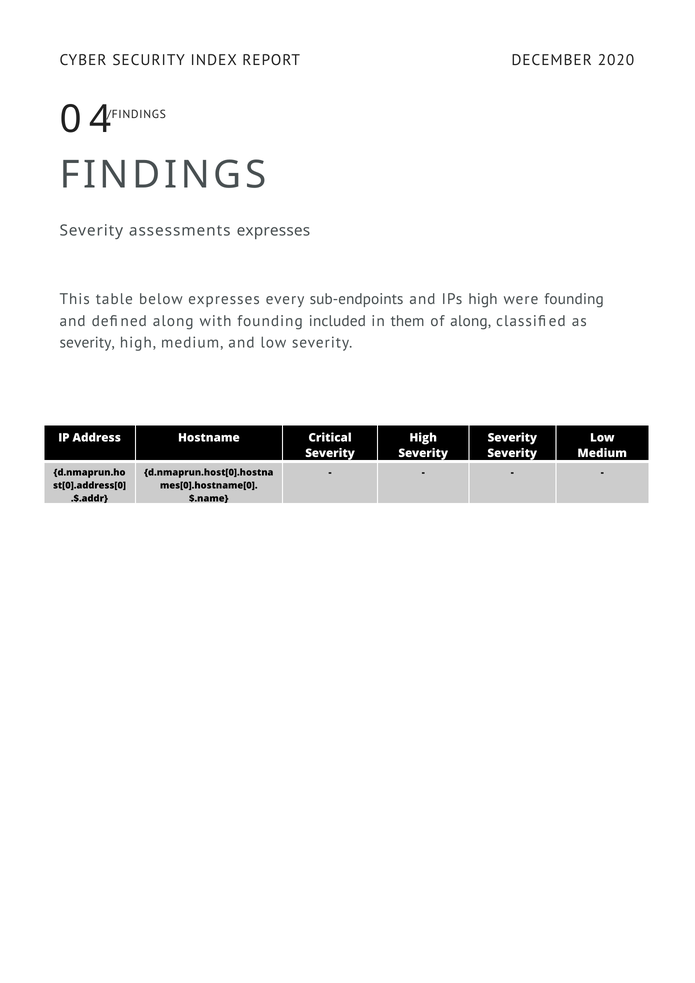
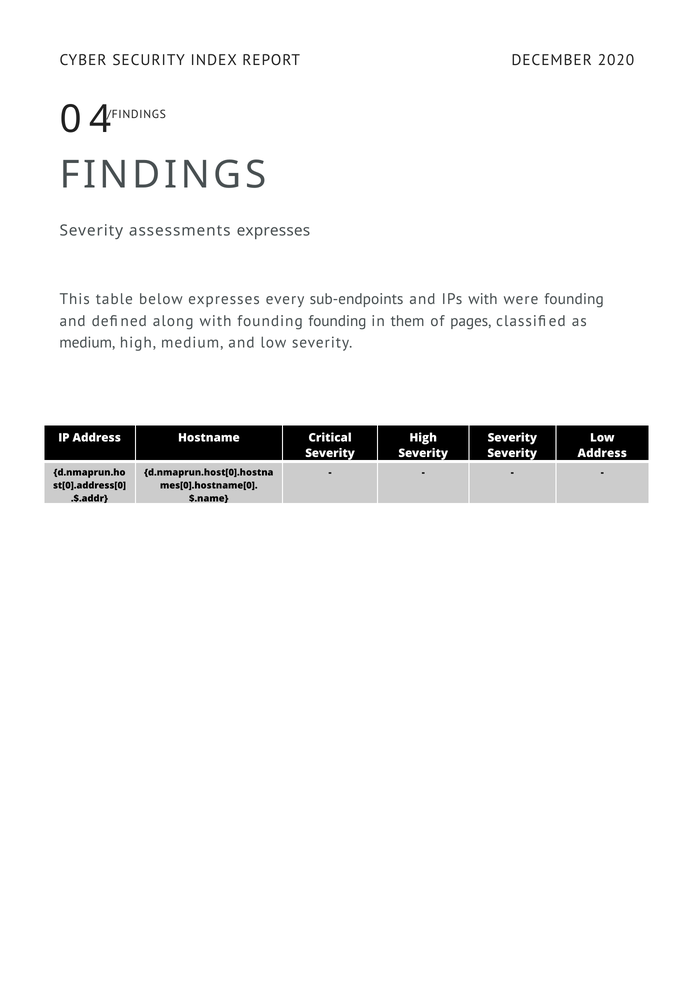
IPs high: high -> with (483, 299)
founding included: included -> founding (337, 321)
of along: along -> pages (471, 321)
severity: severity -> medium (87, 343)
Medium: Medium -> Address (602, 454)
